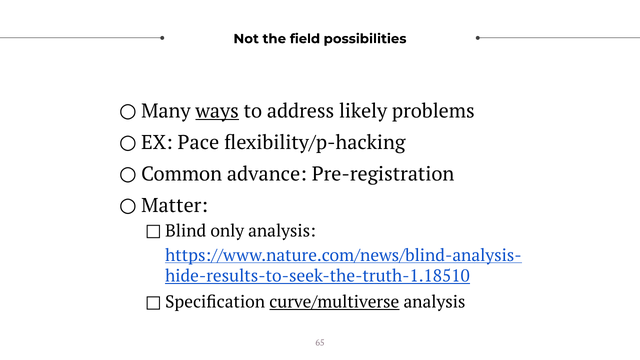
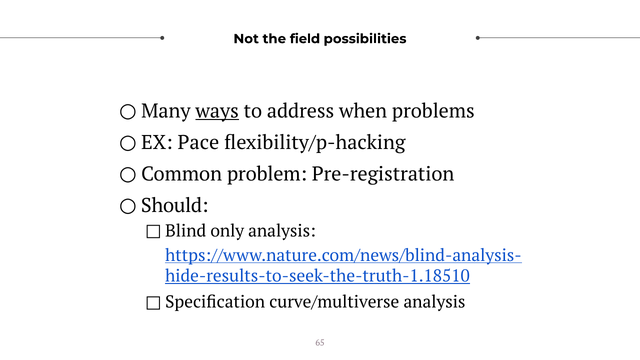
likely: likely -> when (363, 111)
advance: advance -> problem (267, 174)
Matter: Matter -> Should (175, 206)
curve/multiverse underline: present -> none (334, 302)
